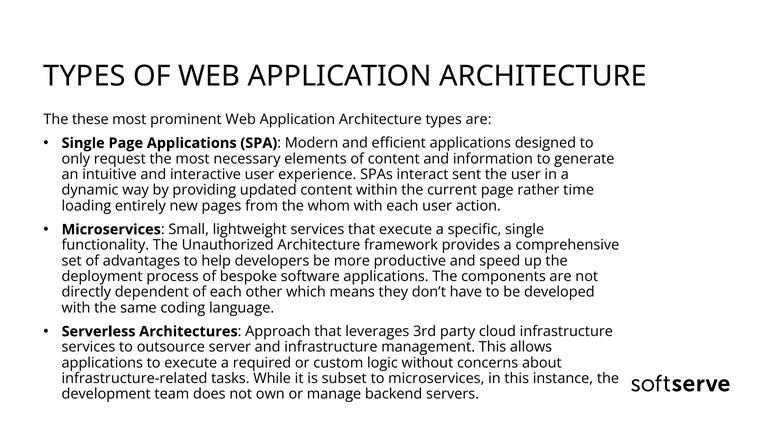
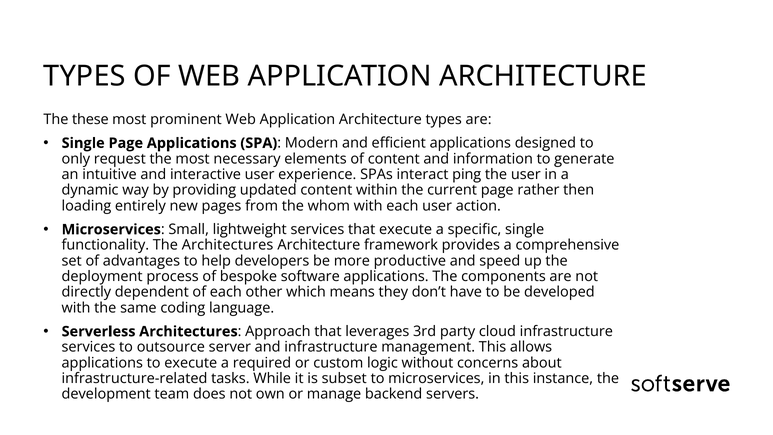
sent: sent -> ping (467, 174)
time: time -> then (579, 190)
The Unauthorized: Unauthorized -> Architectures (228, 245)
